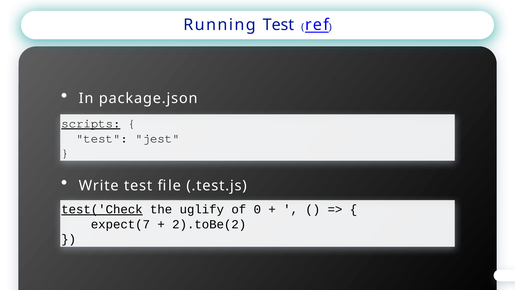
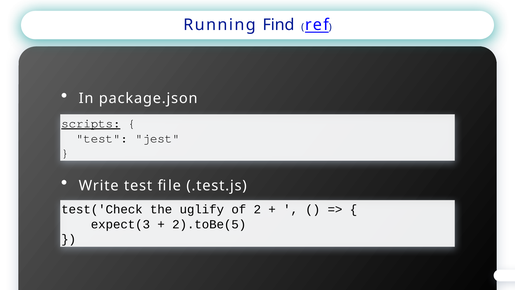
Running Test: Test -> Find (278, 25)
test('Check underline: present -> none (102, 209)
0: 0 -> 2 (257, 209)
expect(7: expect(7 -> expect(3 (120, 224)
2).toBe(2: 2).toBe(2 -> 2).toBe(5 (209, 224)
